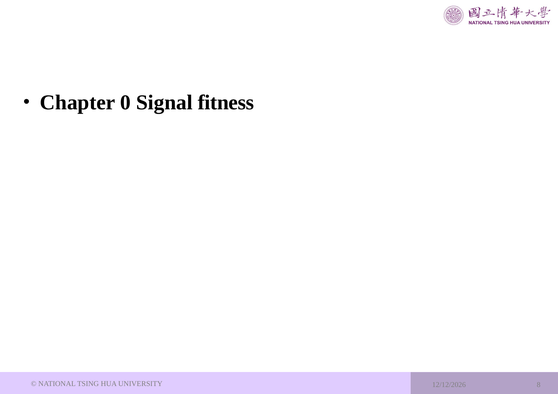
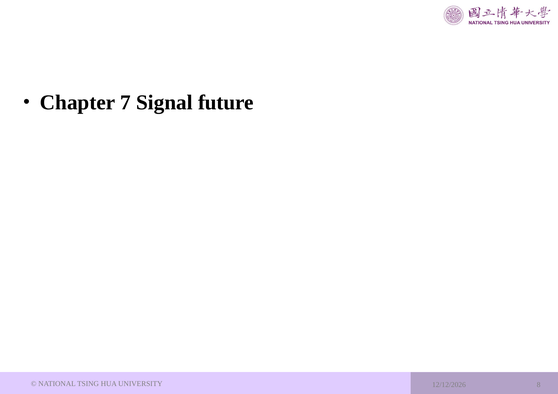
0: 0 -> 7 (126, 103)
fitness: fitness -> future (226, 103)
